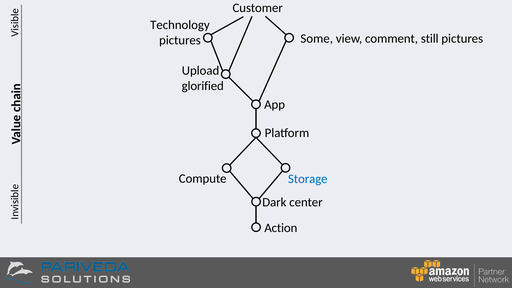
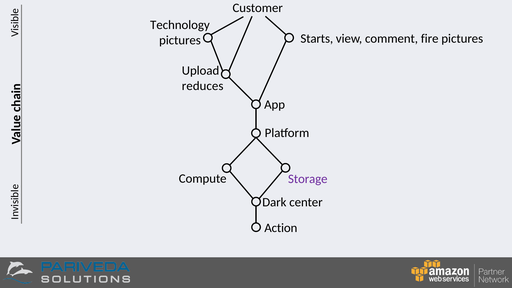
Some: Some -> Starts (317, 39)
still: still -> fire (430, 39)
glorified: glorified -> reduces (203, 86)
Storage colour: blue -> purple (308, 179)
